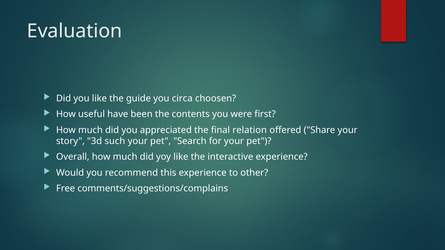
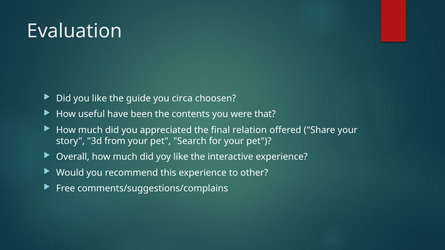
first: first -> that (265, 114)
such: such -> from (115, 141)
